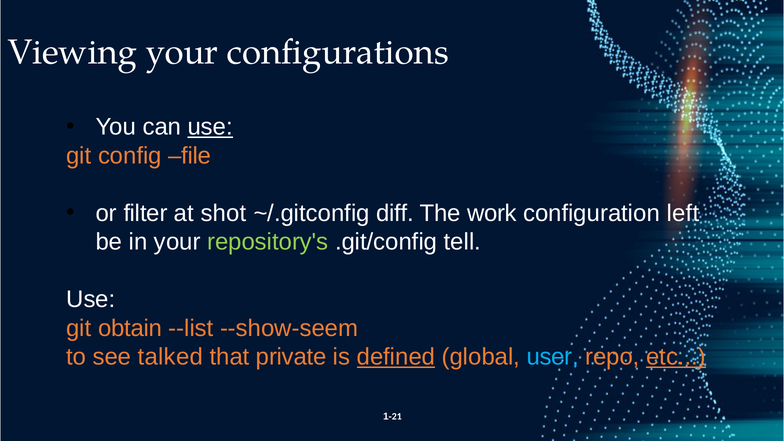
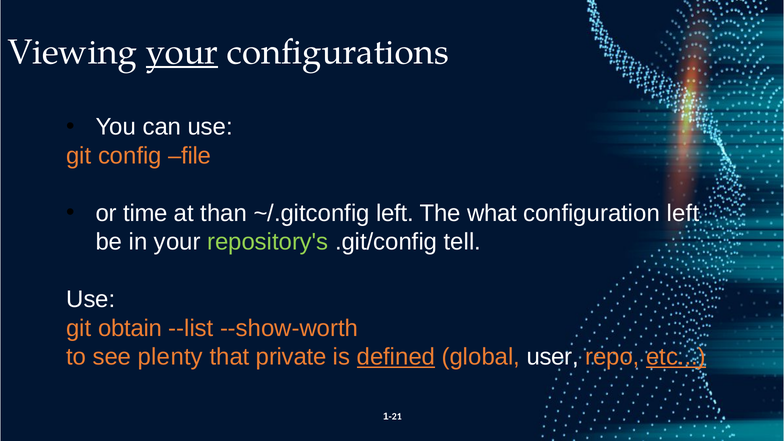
your underline: none -> present (182, 52)
use underline: present -> none (210, 127)
filter: filter -> time (146, 213)
shot: shot -> than (224, 213)
~/.gitconfig diff: diff -> left (395, 213)
work: work -> what (492, 213)
--show-seem: --show-seem -> --show-worth (289, 328)
talked: talked -> plenty (170, 357)
user colour: light blue -> white (553, 357)
